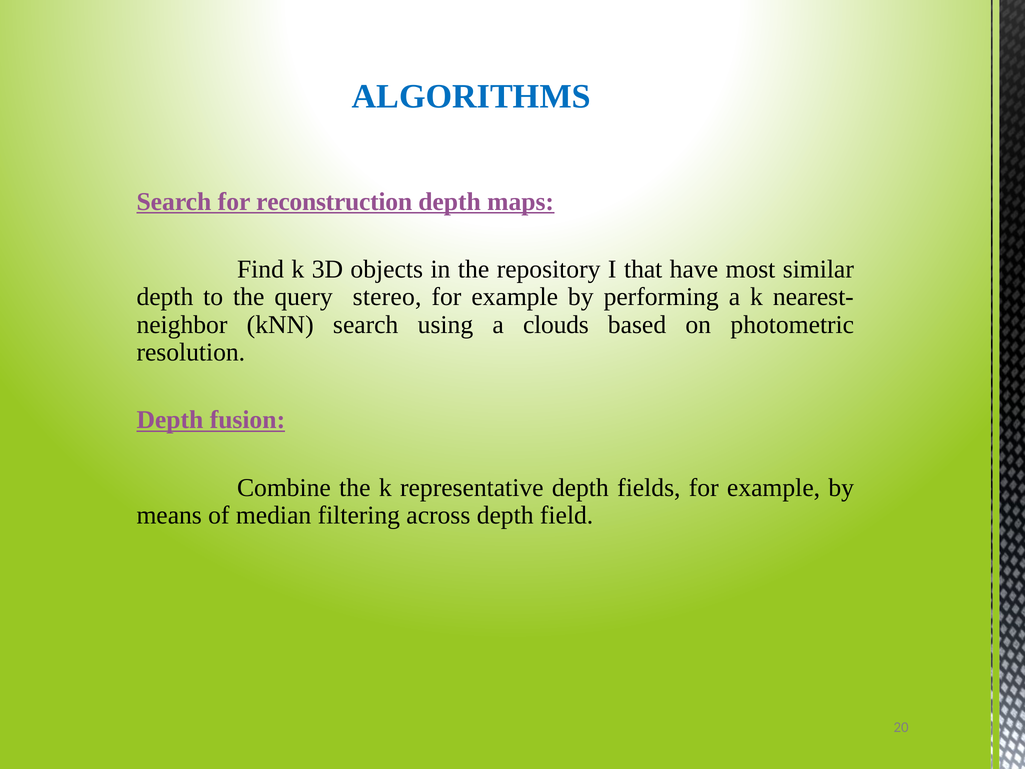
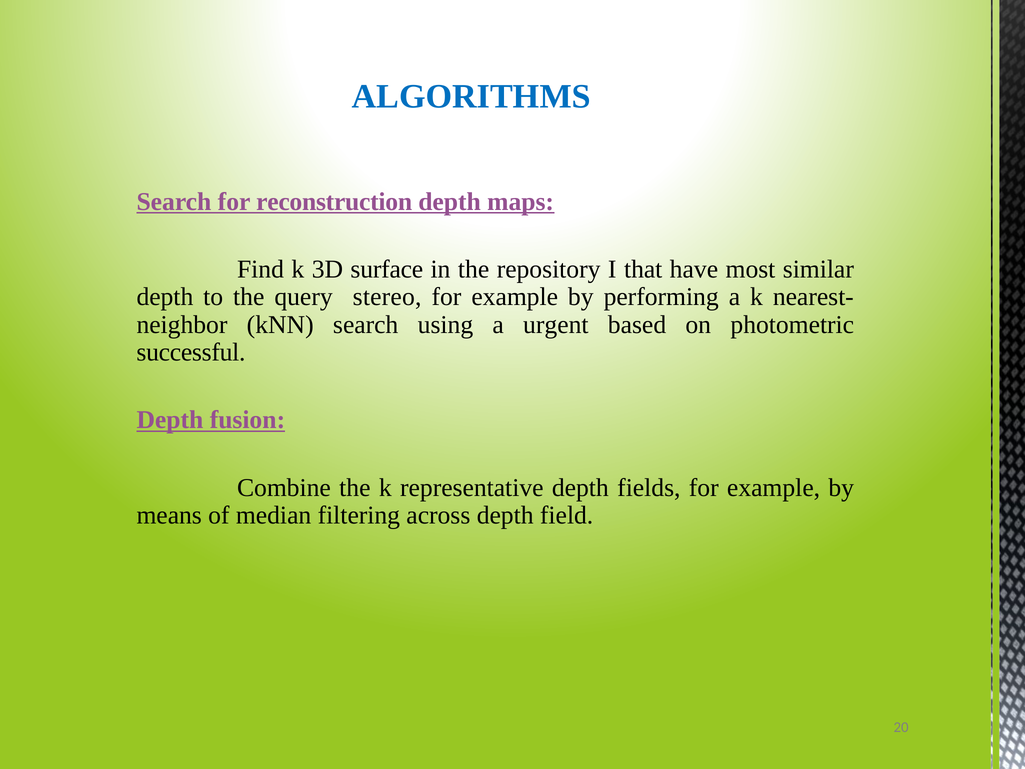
objects: objects -> surface (387, 269)
clouds: clouds -> urgent (556, 325)
resolution: resolution -> successful (191, 352)
